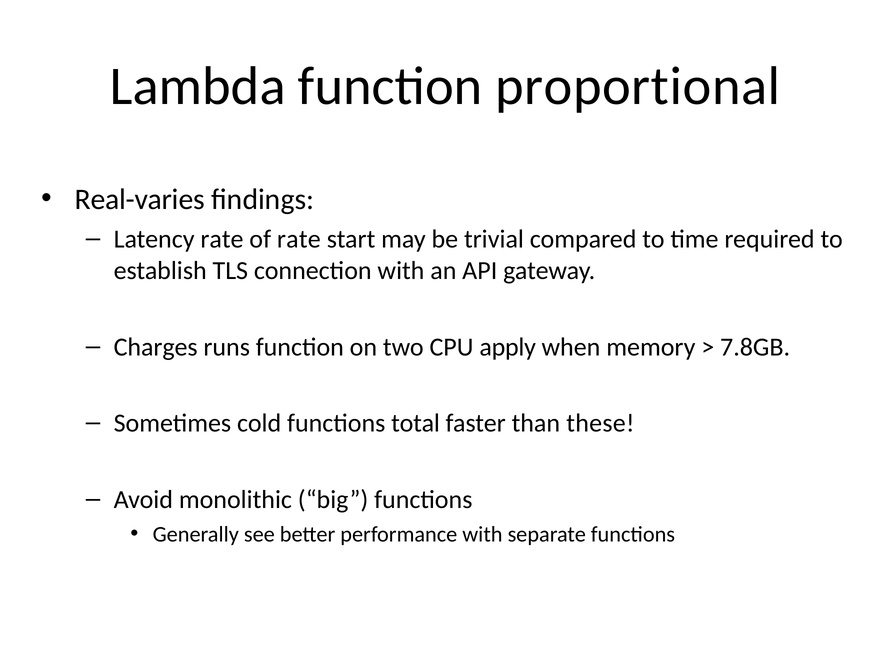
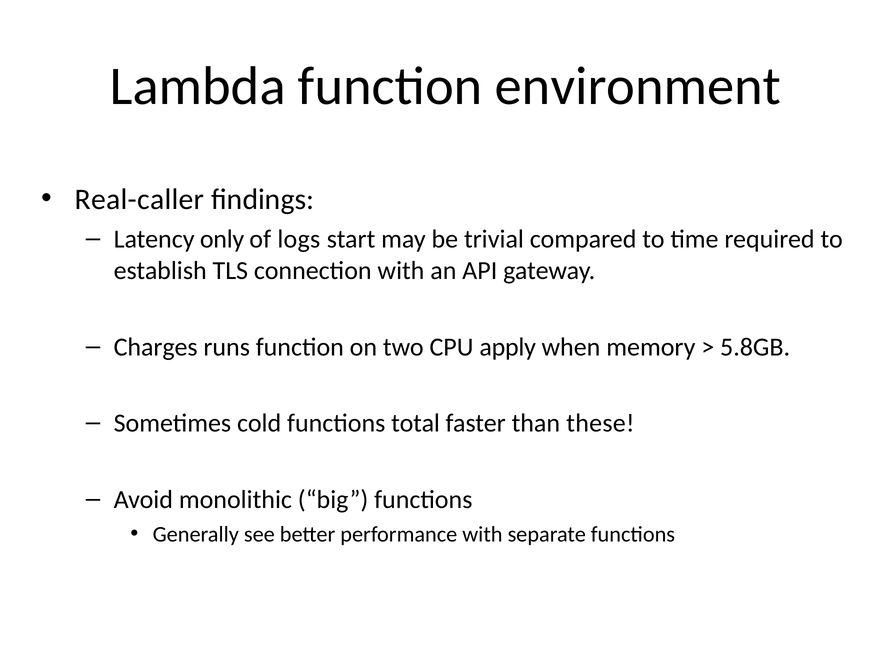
proportional: proportional -> environment (638, 86)
Real-varies: Real-varies -> Real-caller (139, 199)
Latency rate: rate -> only (222, 239)
of rate: rate -> logs (299, 239)
7.8GB: 7.8GB -> 5.8GB (755, 347)
